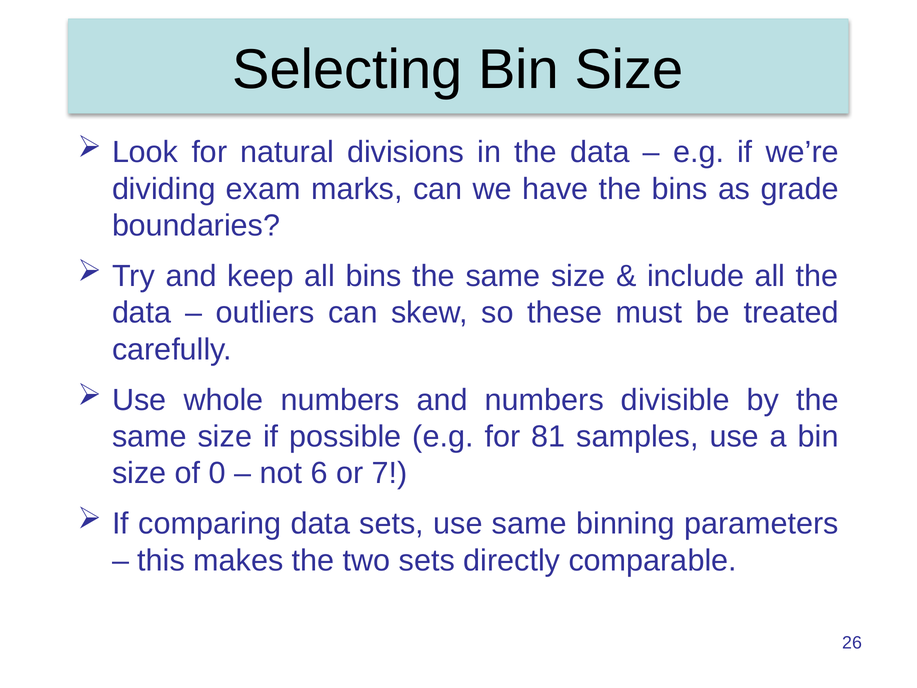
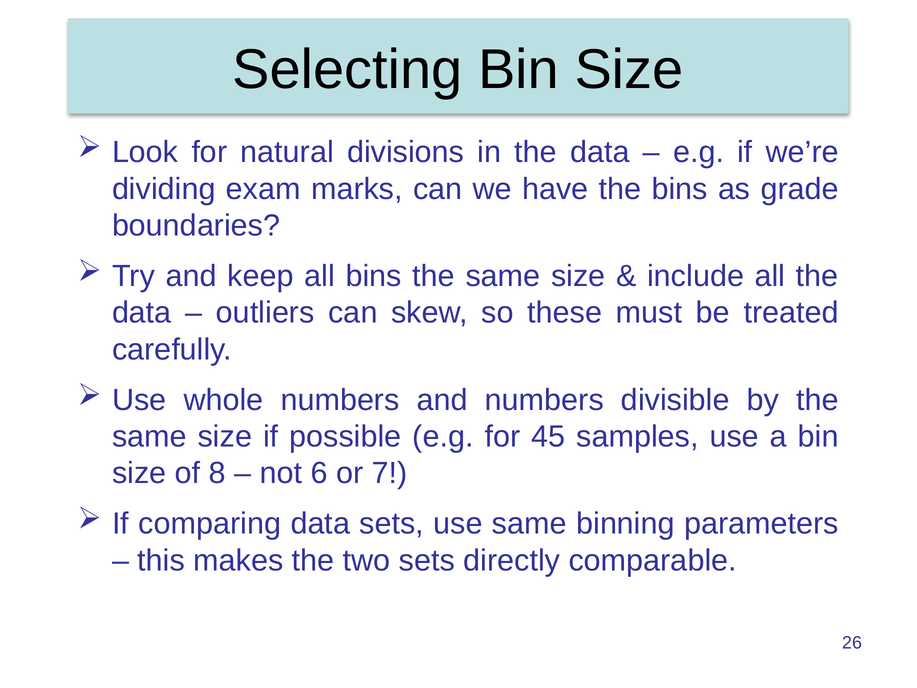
81: 81 -> 45 (548, 436)
0: 0 -> 8 (217, 473)
